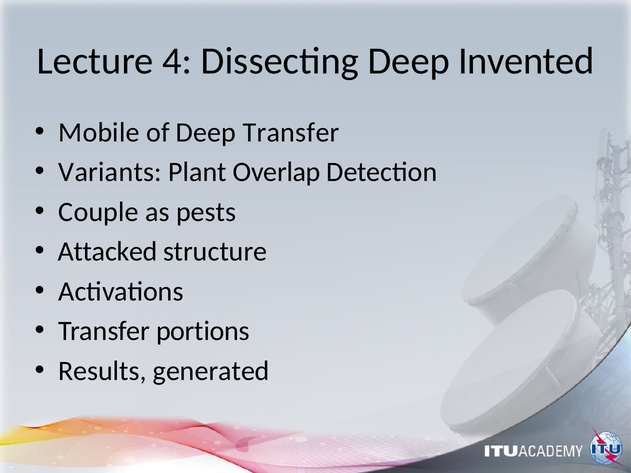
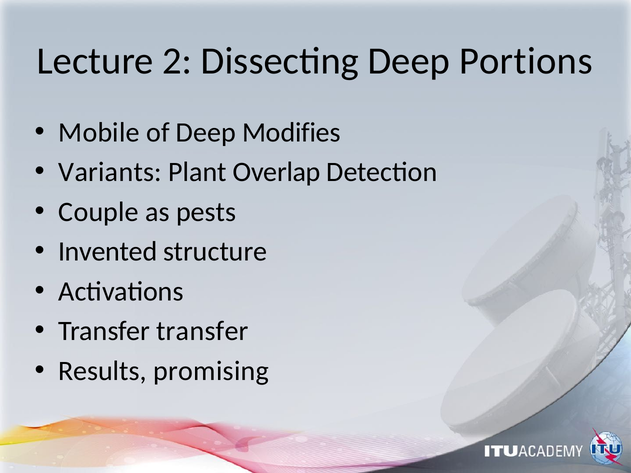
4: 4 -> 2 (177, 61)
Invented: Invented -> Portions (526, 61)
Deep Transfer: Transfer -> Modifies (291, 132)
Attacked: Attacked -> Invented (108, 252)
Transfer portions: portions -> transfer (203, 331)
generated: generated -> promising (211, 371)
